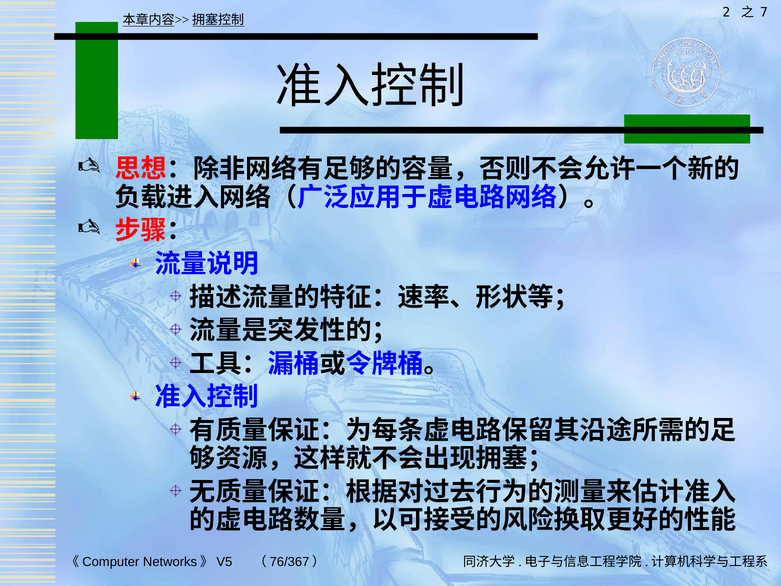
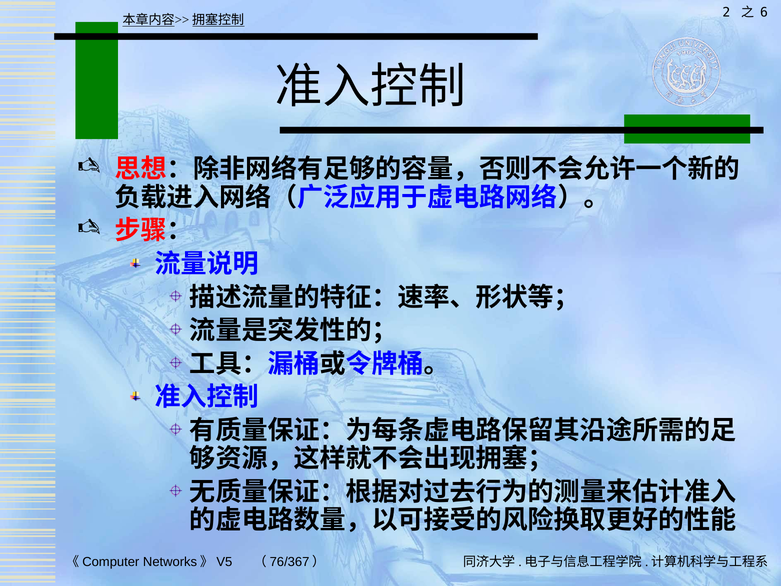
7: 7 -> 6 (764, 13)
